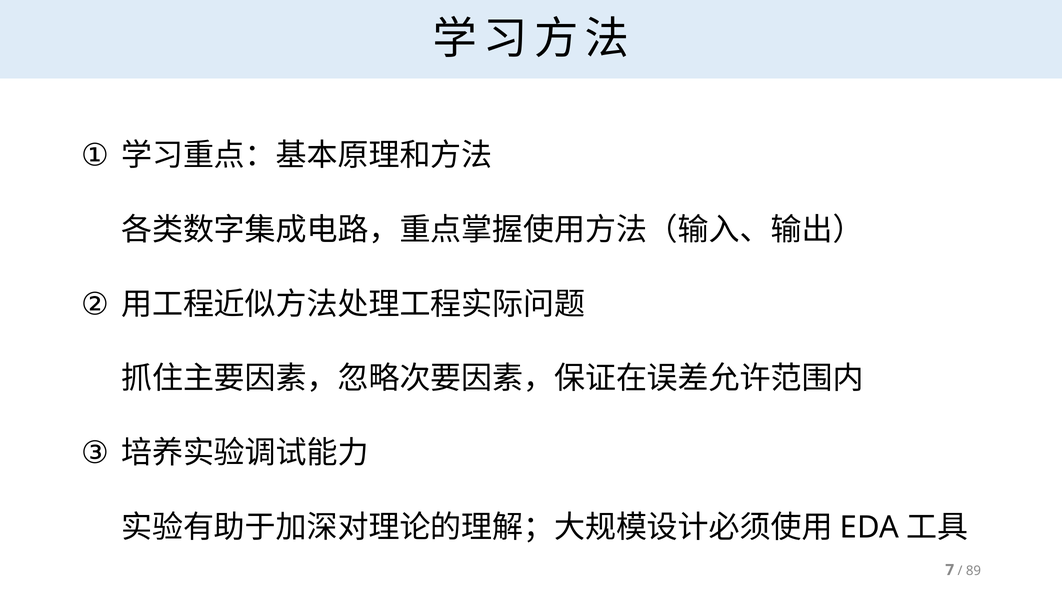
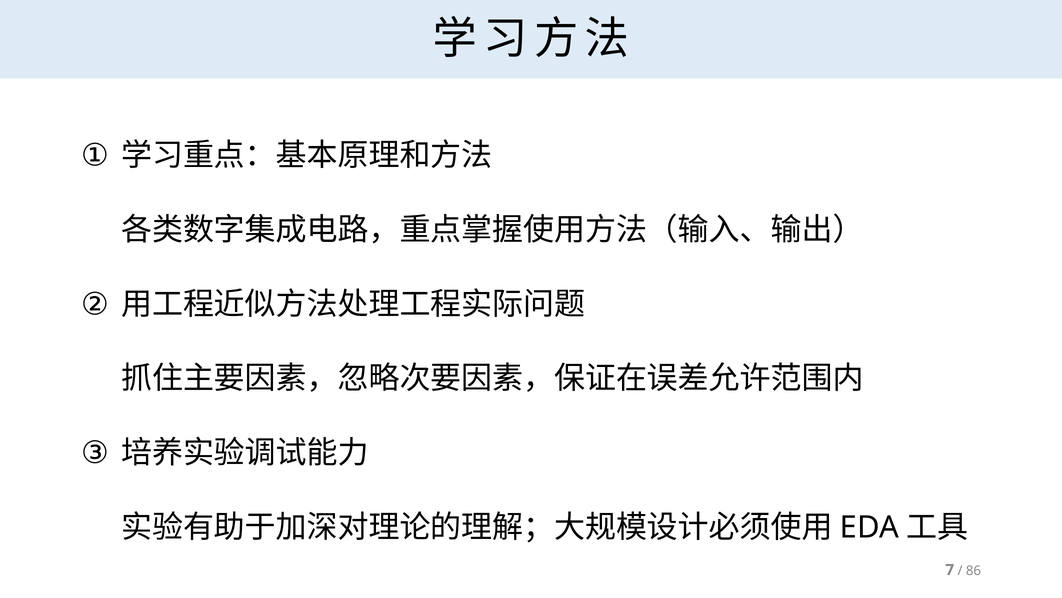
89: 89 -> 86 (973, 570)
